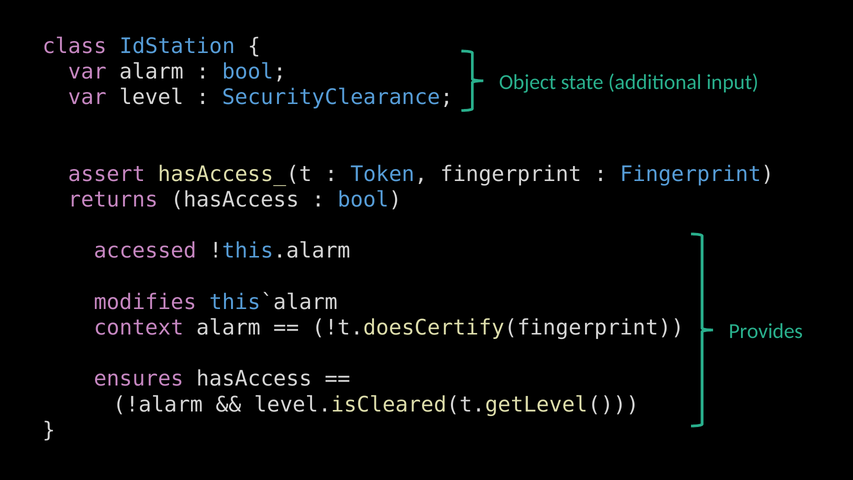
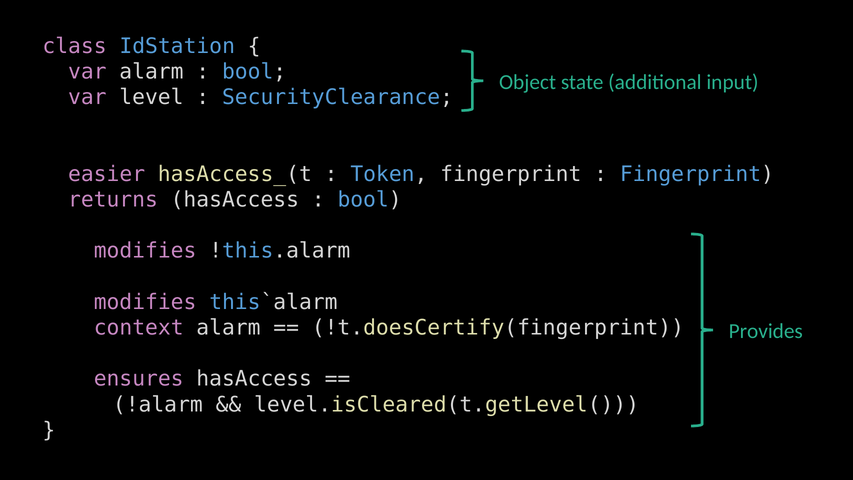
assert: assert -> easier (107, 174)
accessed: accessed -> modifies (145, 251)
